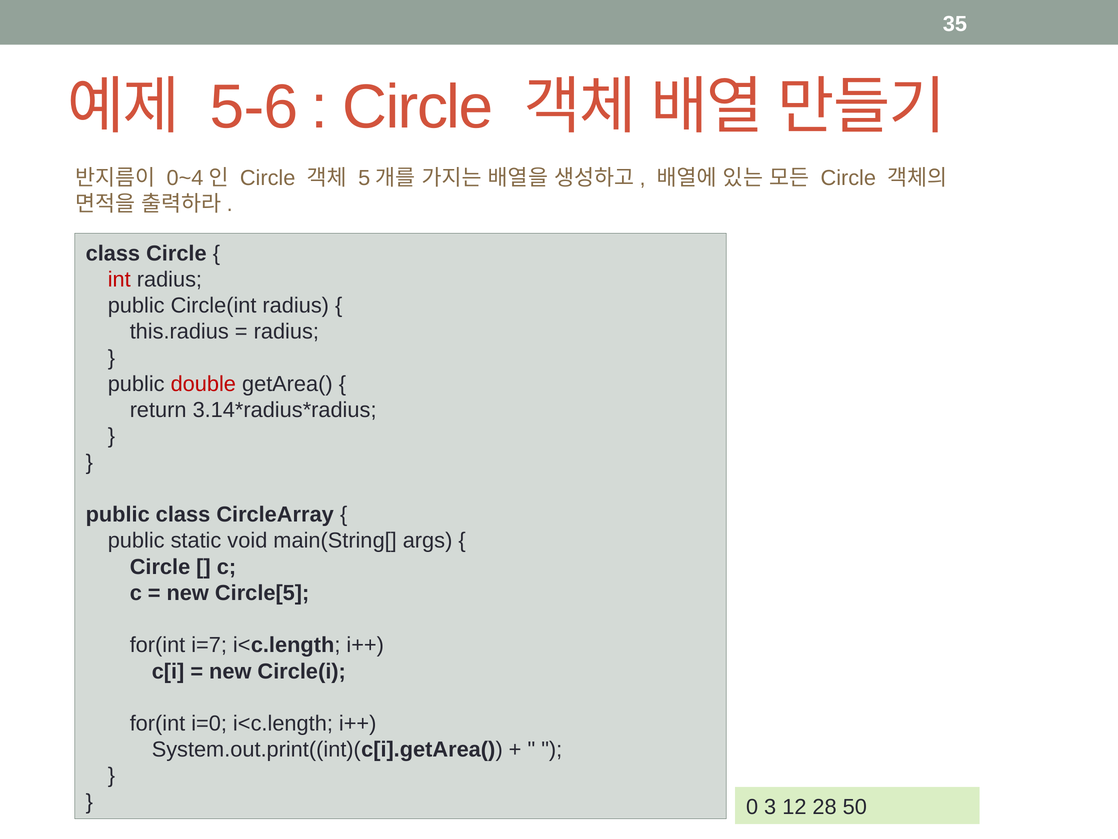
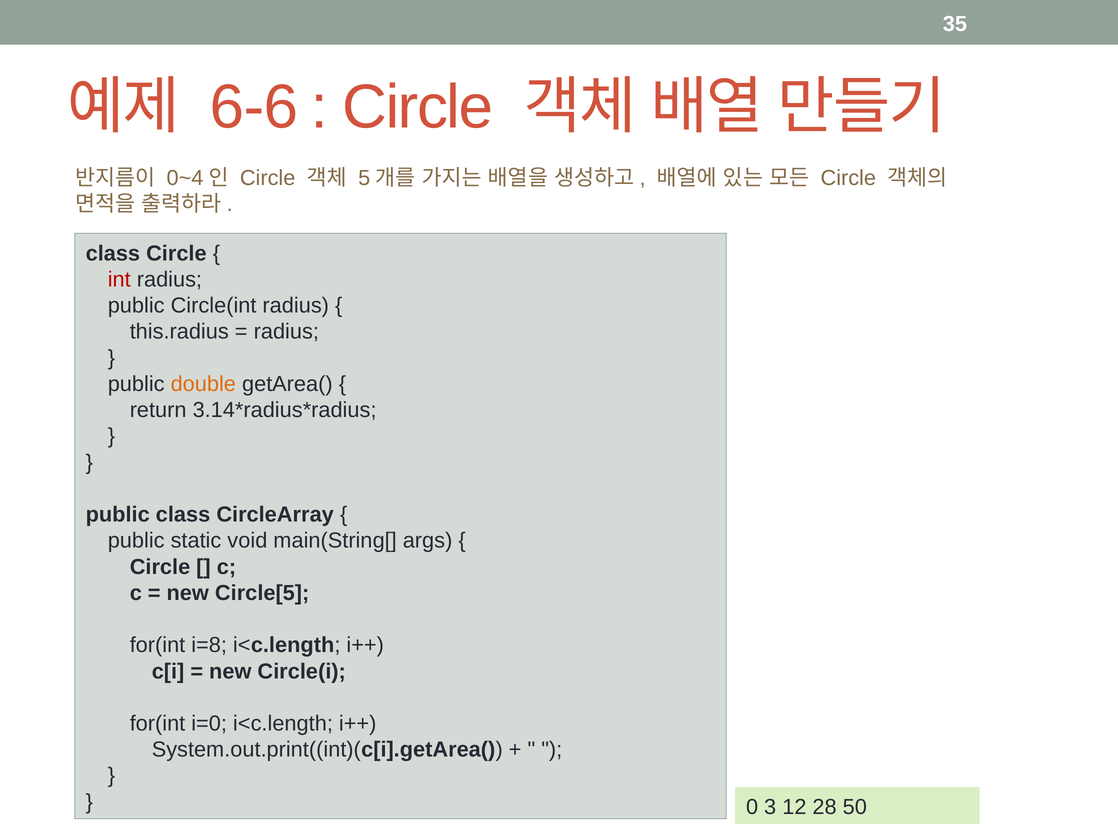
5-6: 5-6 -> 6-6 (254, 107)
double colour: red -> orange (203, 384)
i=7: i=7 -> i=8 (209, 645)
